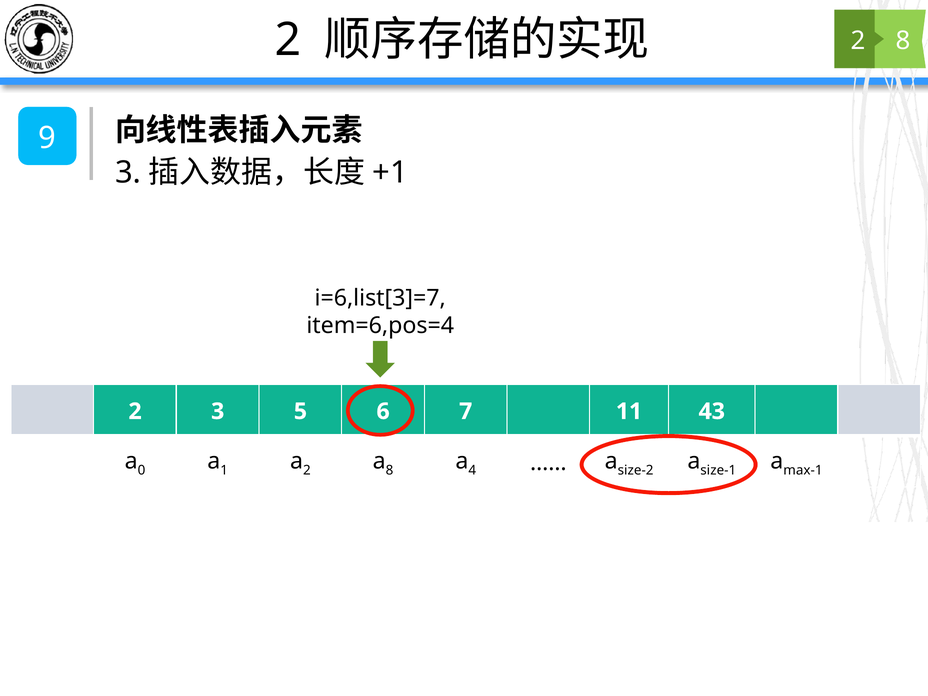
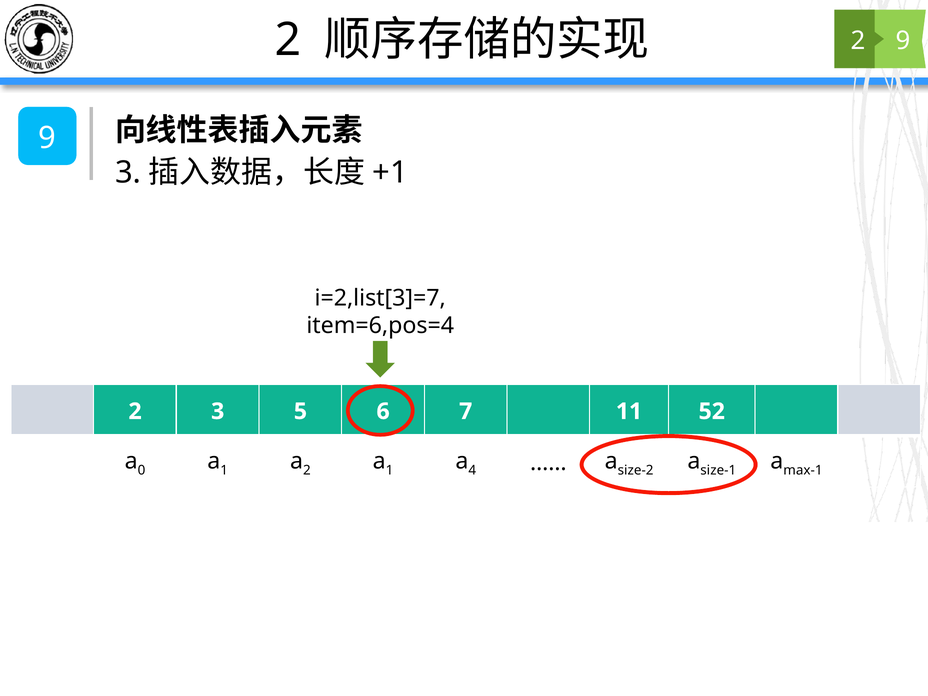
8: 8 -> 9 (903, 41)
i=6,list[3]=7: i=6,list[3]=7 -> i=2,list[3]=7 (380, 298)
43: 43 -> 52 (712, 411)
8: 8 -> 1 (390, 470)
